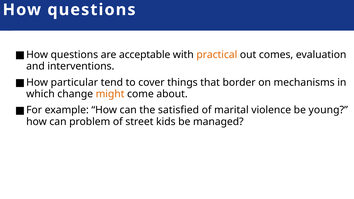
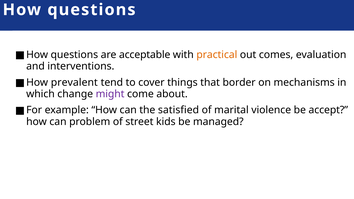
particular: particular -> prevalent (74, 82)
might colour: orange -> purple (110, 94)
young: young -> accept (328, 110)
